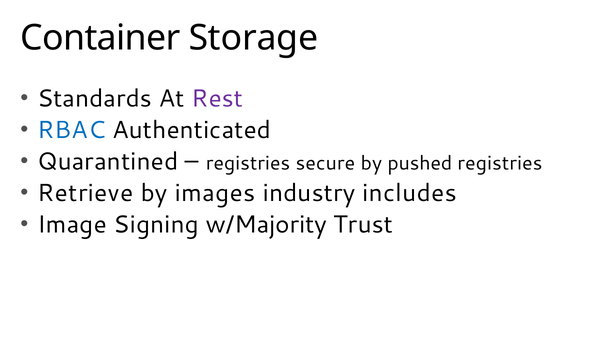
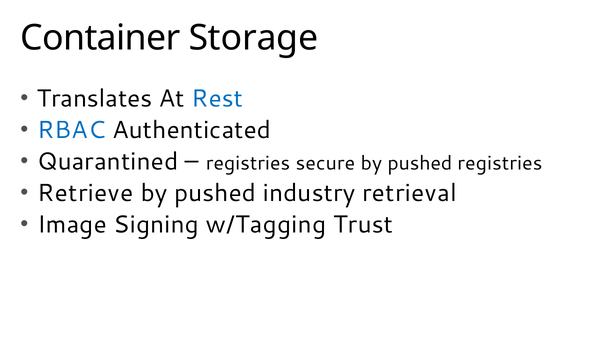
Standards: Standards -> Translates (95, 99)
Rest colour: purple -> blue (217, 99)
images: images -> pushed (215, 193)
includes: includes -> retrieval (410, 193)
w/Majority: w/Majority -> w/Tagging (266, 225)
